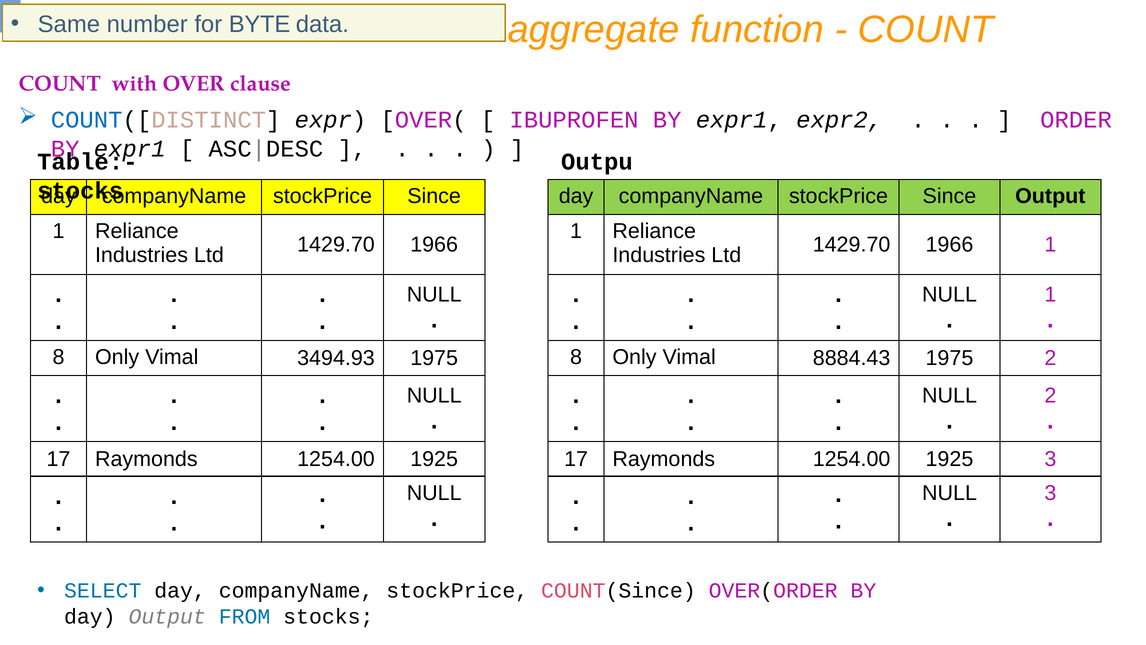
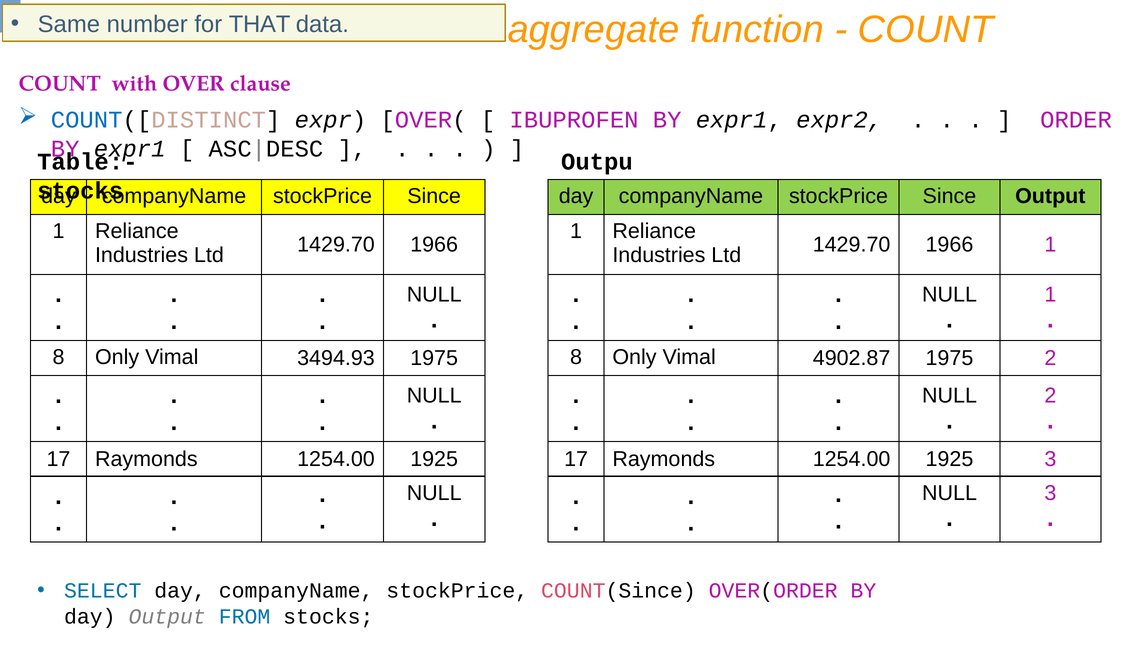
BYTE: BYTE -> THAT (260, 24)
8884.43: 8884.43 -> 4902.87 (852, 358)
